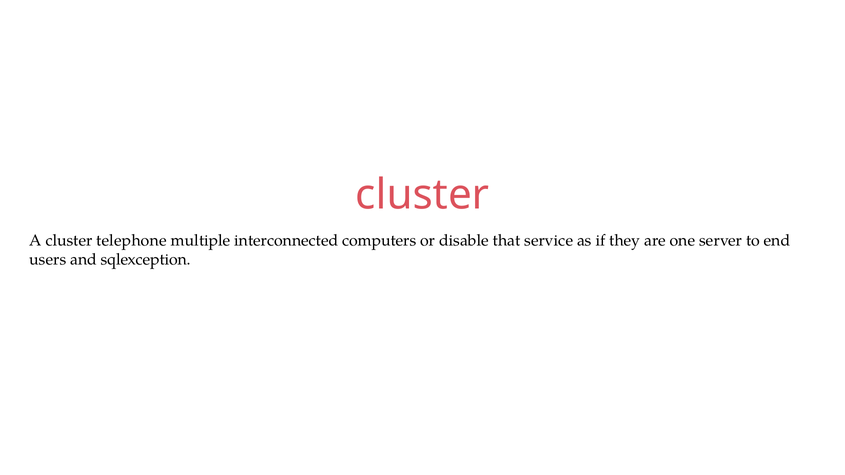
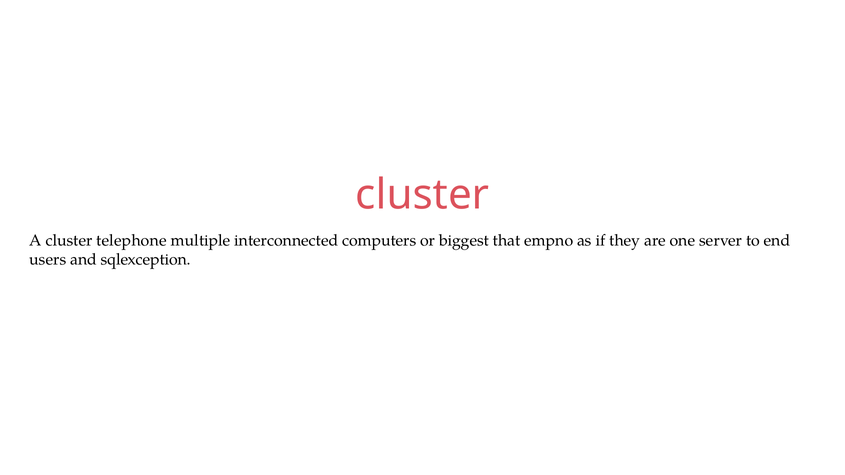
disable: disable -> biggest (464, 241)
service: service -> empno (549, 241)
